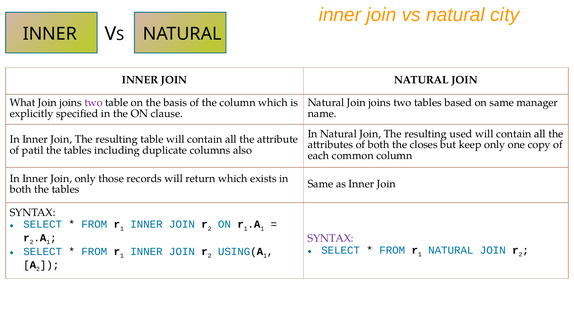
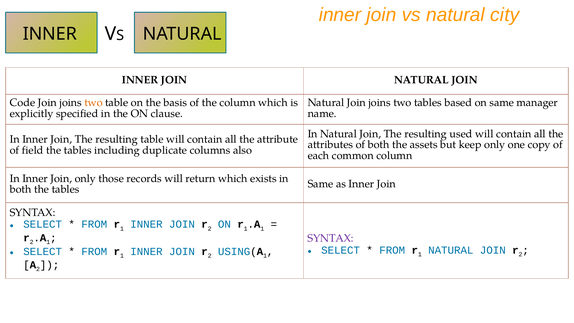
What: What -> Code (23, 103)
two colour: purple -> orange (93, 103)
closes: closes -> assets (424, 145)
patil: patil -> field (33, 150)
